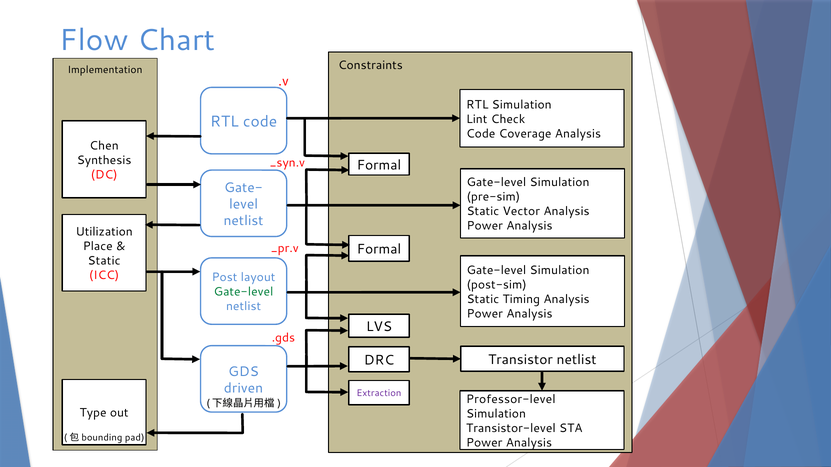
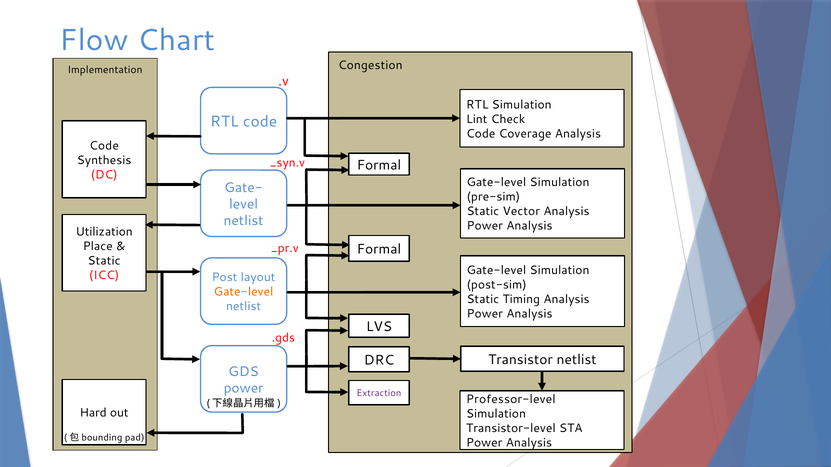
Constraints: Constraints -> Congestion (370, 65)
Chen: Chen -> Code (104, 146)
Gate-level colour: green -> orange (244, 292)
driven: driven -> power (244, 388)
Type: Type -> Hard (93, 413)
